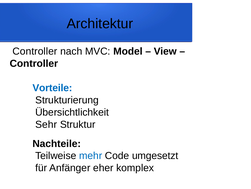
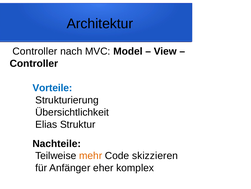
Sehr: Sehr -> Elias (46, 124)
mehr colour: blue -> orange (91, 155)
umgesetzt: umgesetzt -> skizzieren (155, 155)
